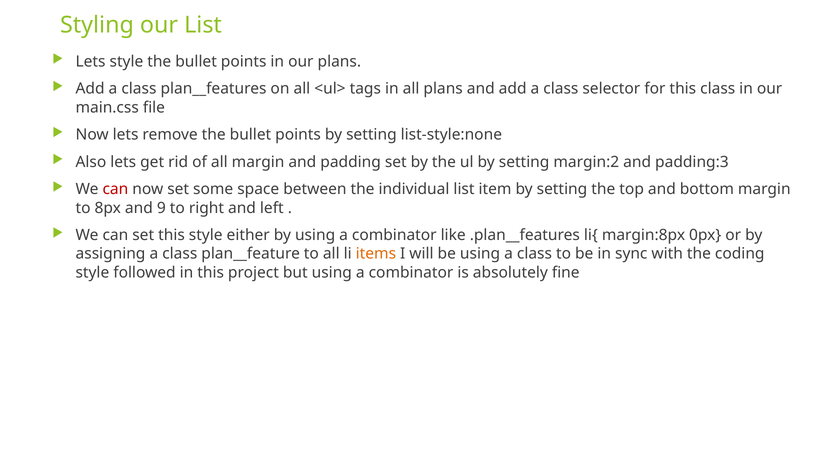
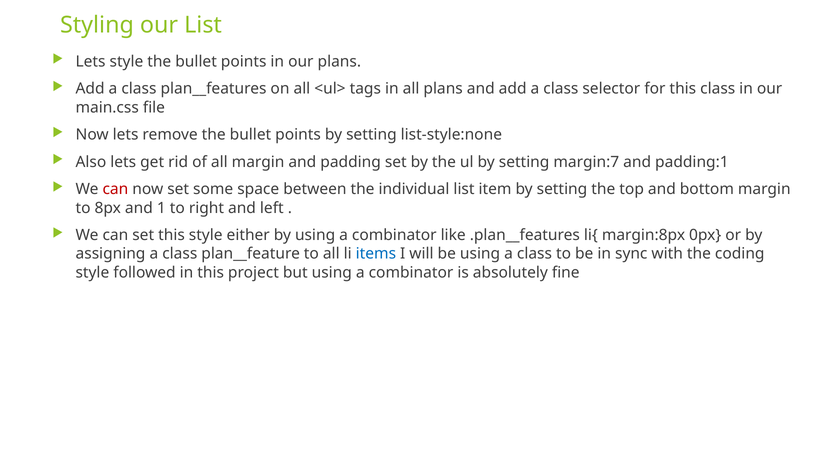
margin:2: margin:2 -> margin:7 (586, 162)
padding:3: padding:3 -> padding:1 (692, 162)
9: 9 -> 1 (161, 208)
items colour: orange -> blue (376, 254)
